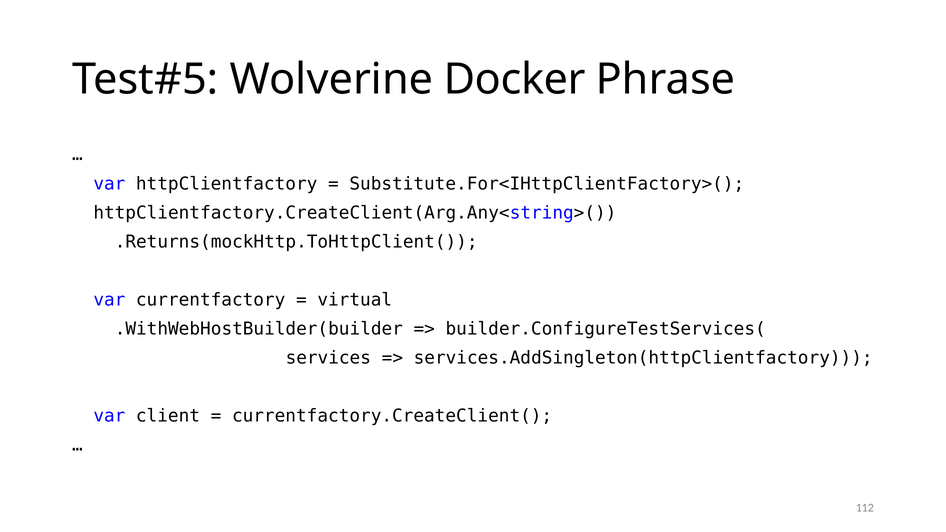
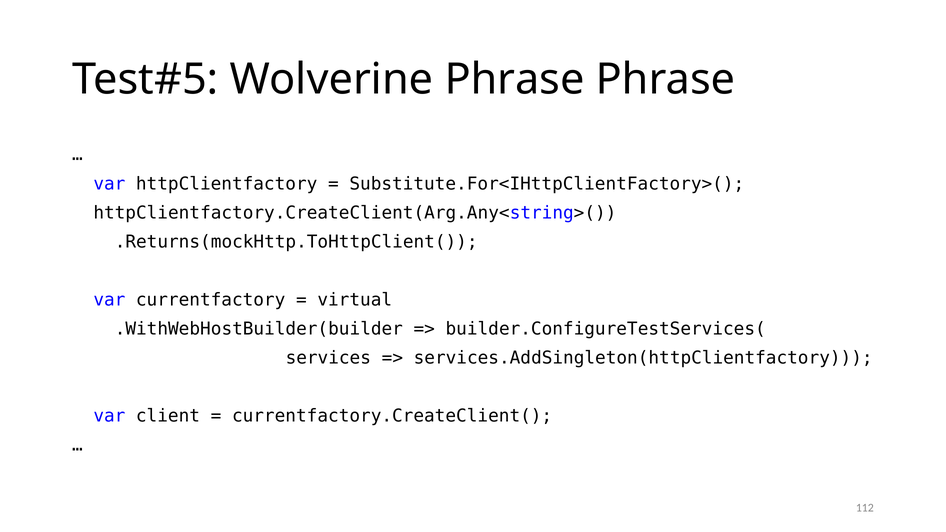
Wolverine Docker: Docker -> Phrase (515, 79)
